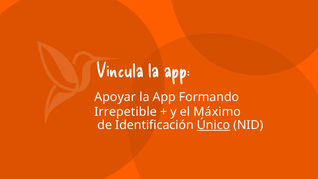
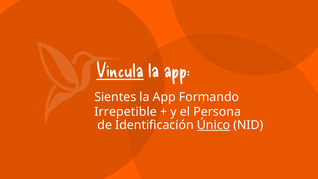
Vincula underline: none -> present (120, 71)
Apoyar: Apoyar -> Sientes (115, 97)
Máximo: Máximo -> Persona (217, 112)
